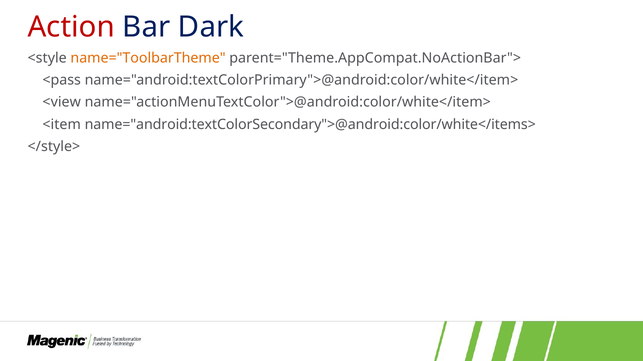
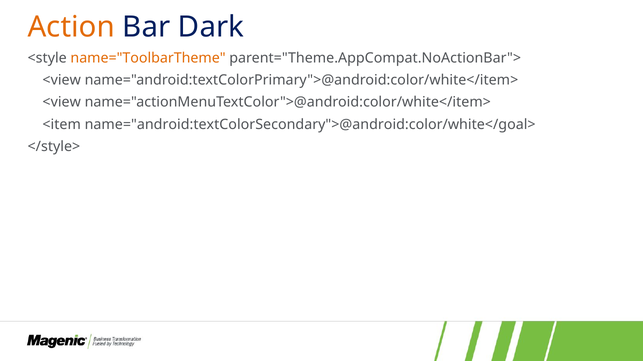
Action colour: red -> orange (71, 27)
<pass: <pass -> <view (62, 80)
name="android:textColorSecondary">@android:color/white</items>: name="android:textColorSecondary">@android:color/white</items> -> name="android:textColorSecondary">@android:color/white</goal> (310, 125)
